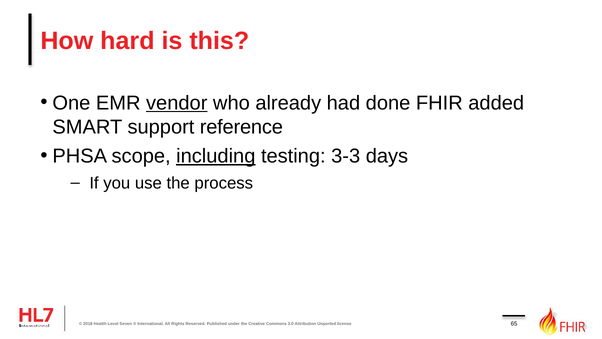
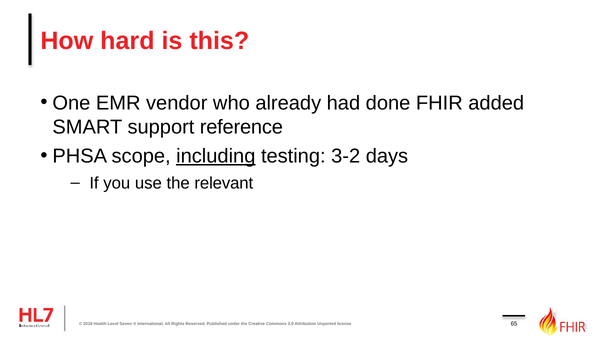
vendor underline: present -> none (177, 103)
3-3: 3-3 -> 3-2 (346, 156)
process: process -> relevant (224, 183)
